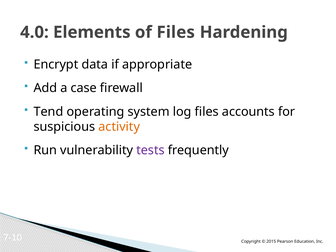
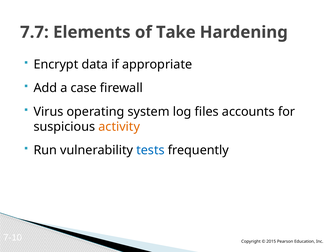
4.0: 4.0 -> 7.7 (34, 32)
of Files: Files -> Take (176, 32)
Tend: Tend -> Virus (48, 112)
tests colour: purple -> blue (150, 150)
